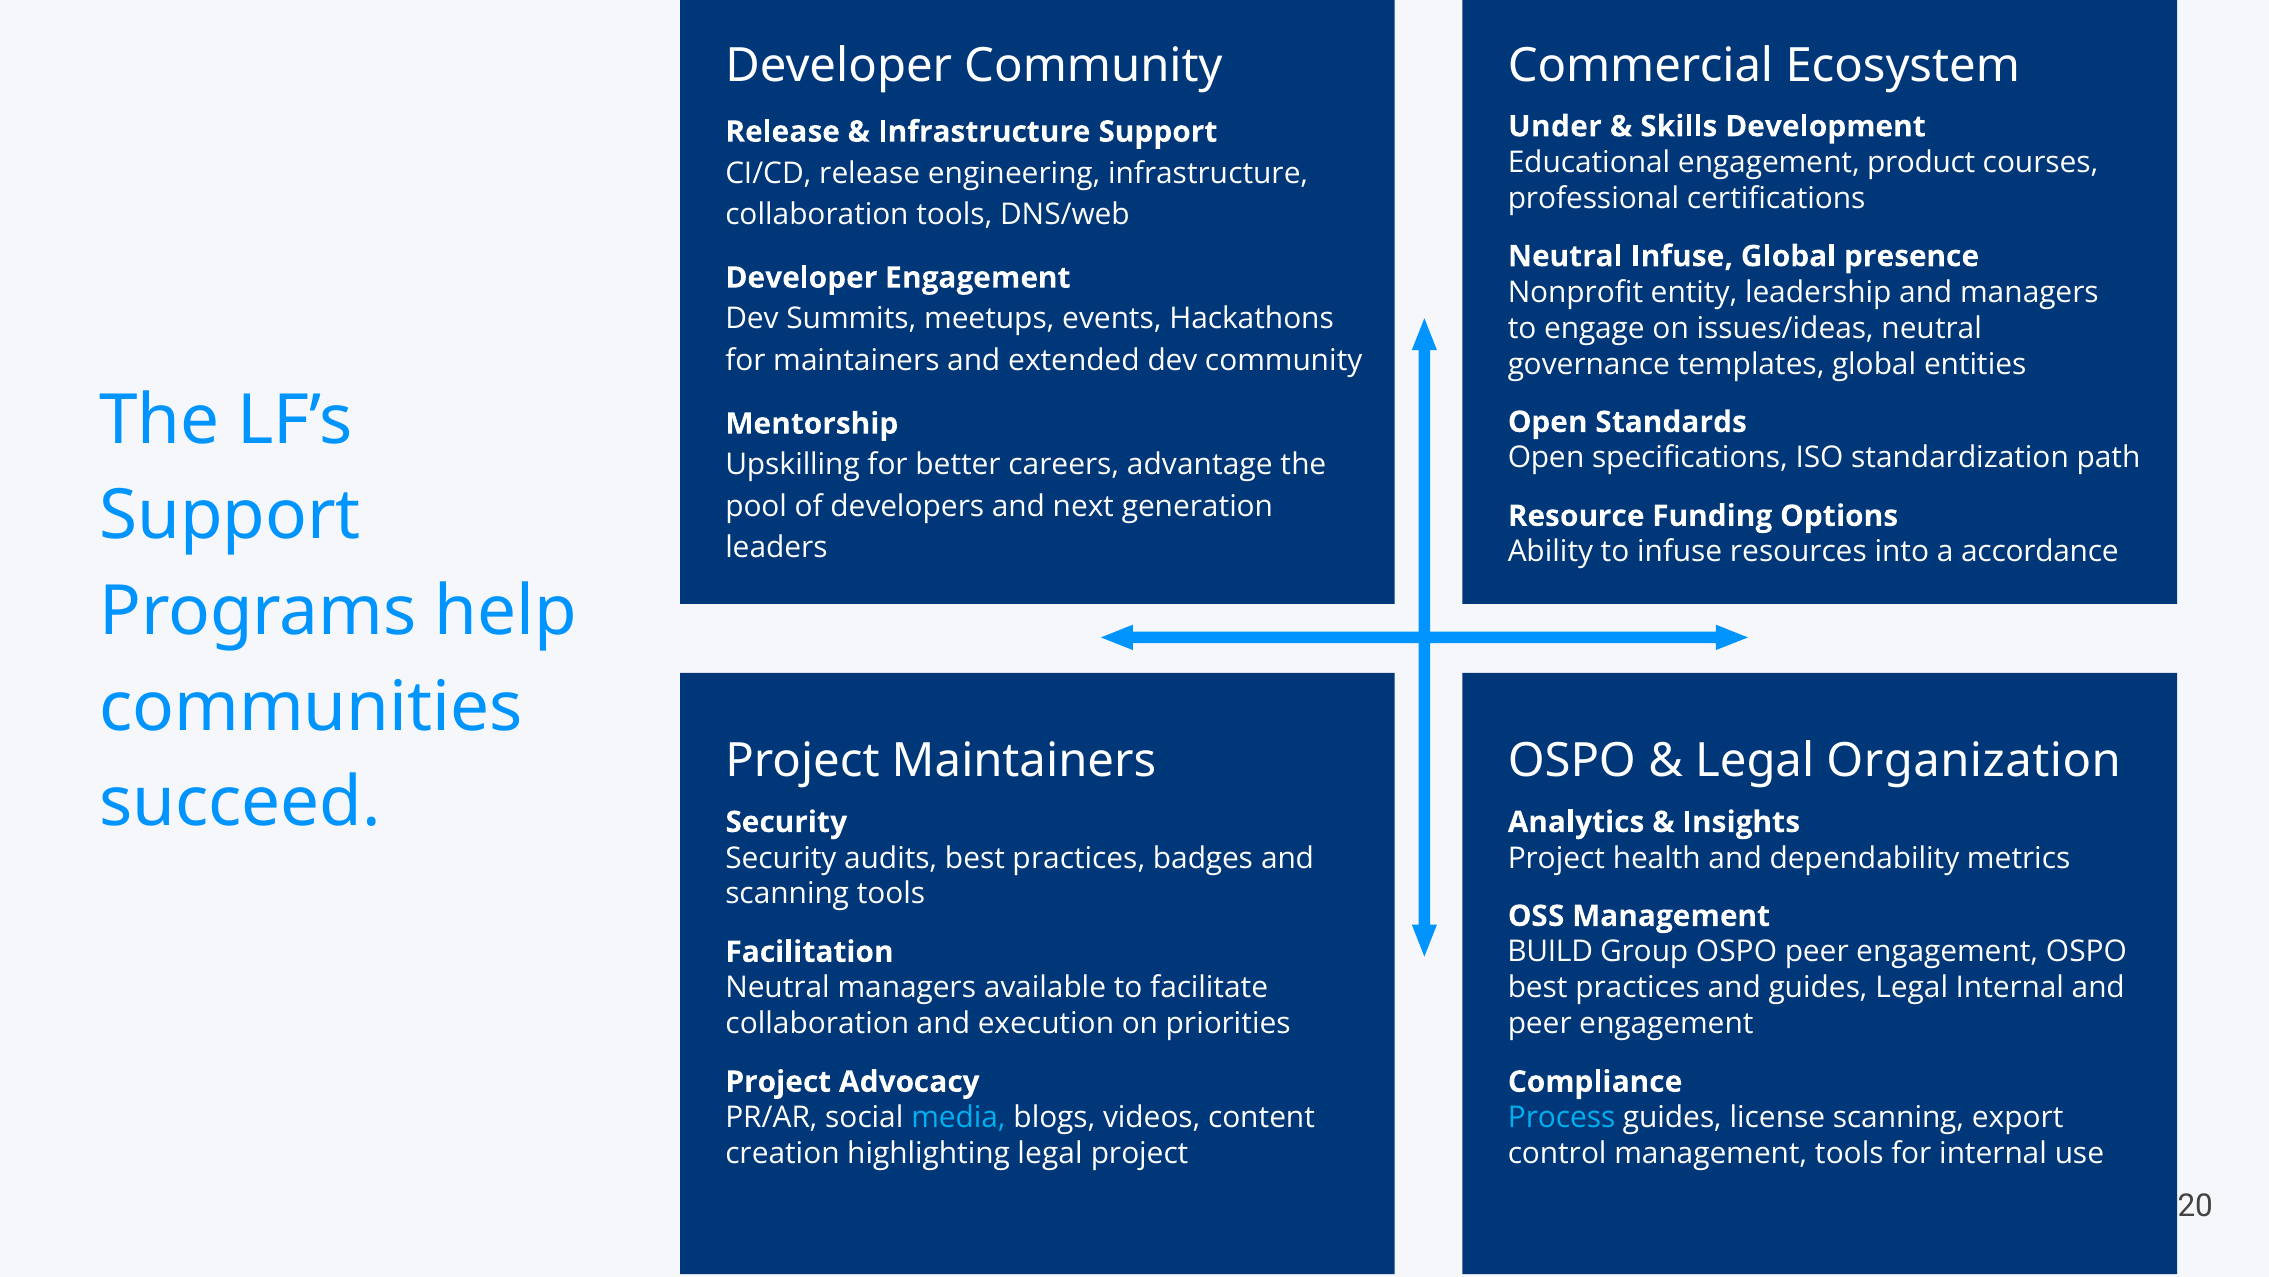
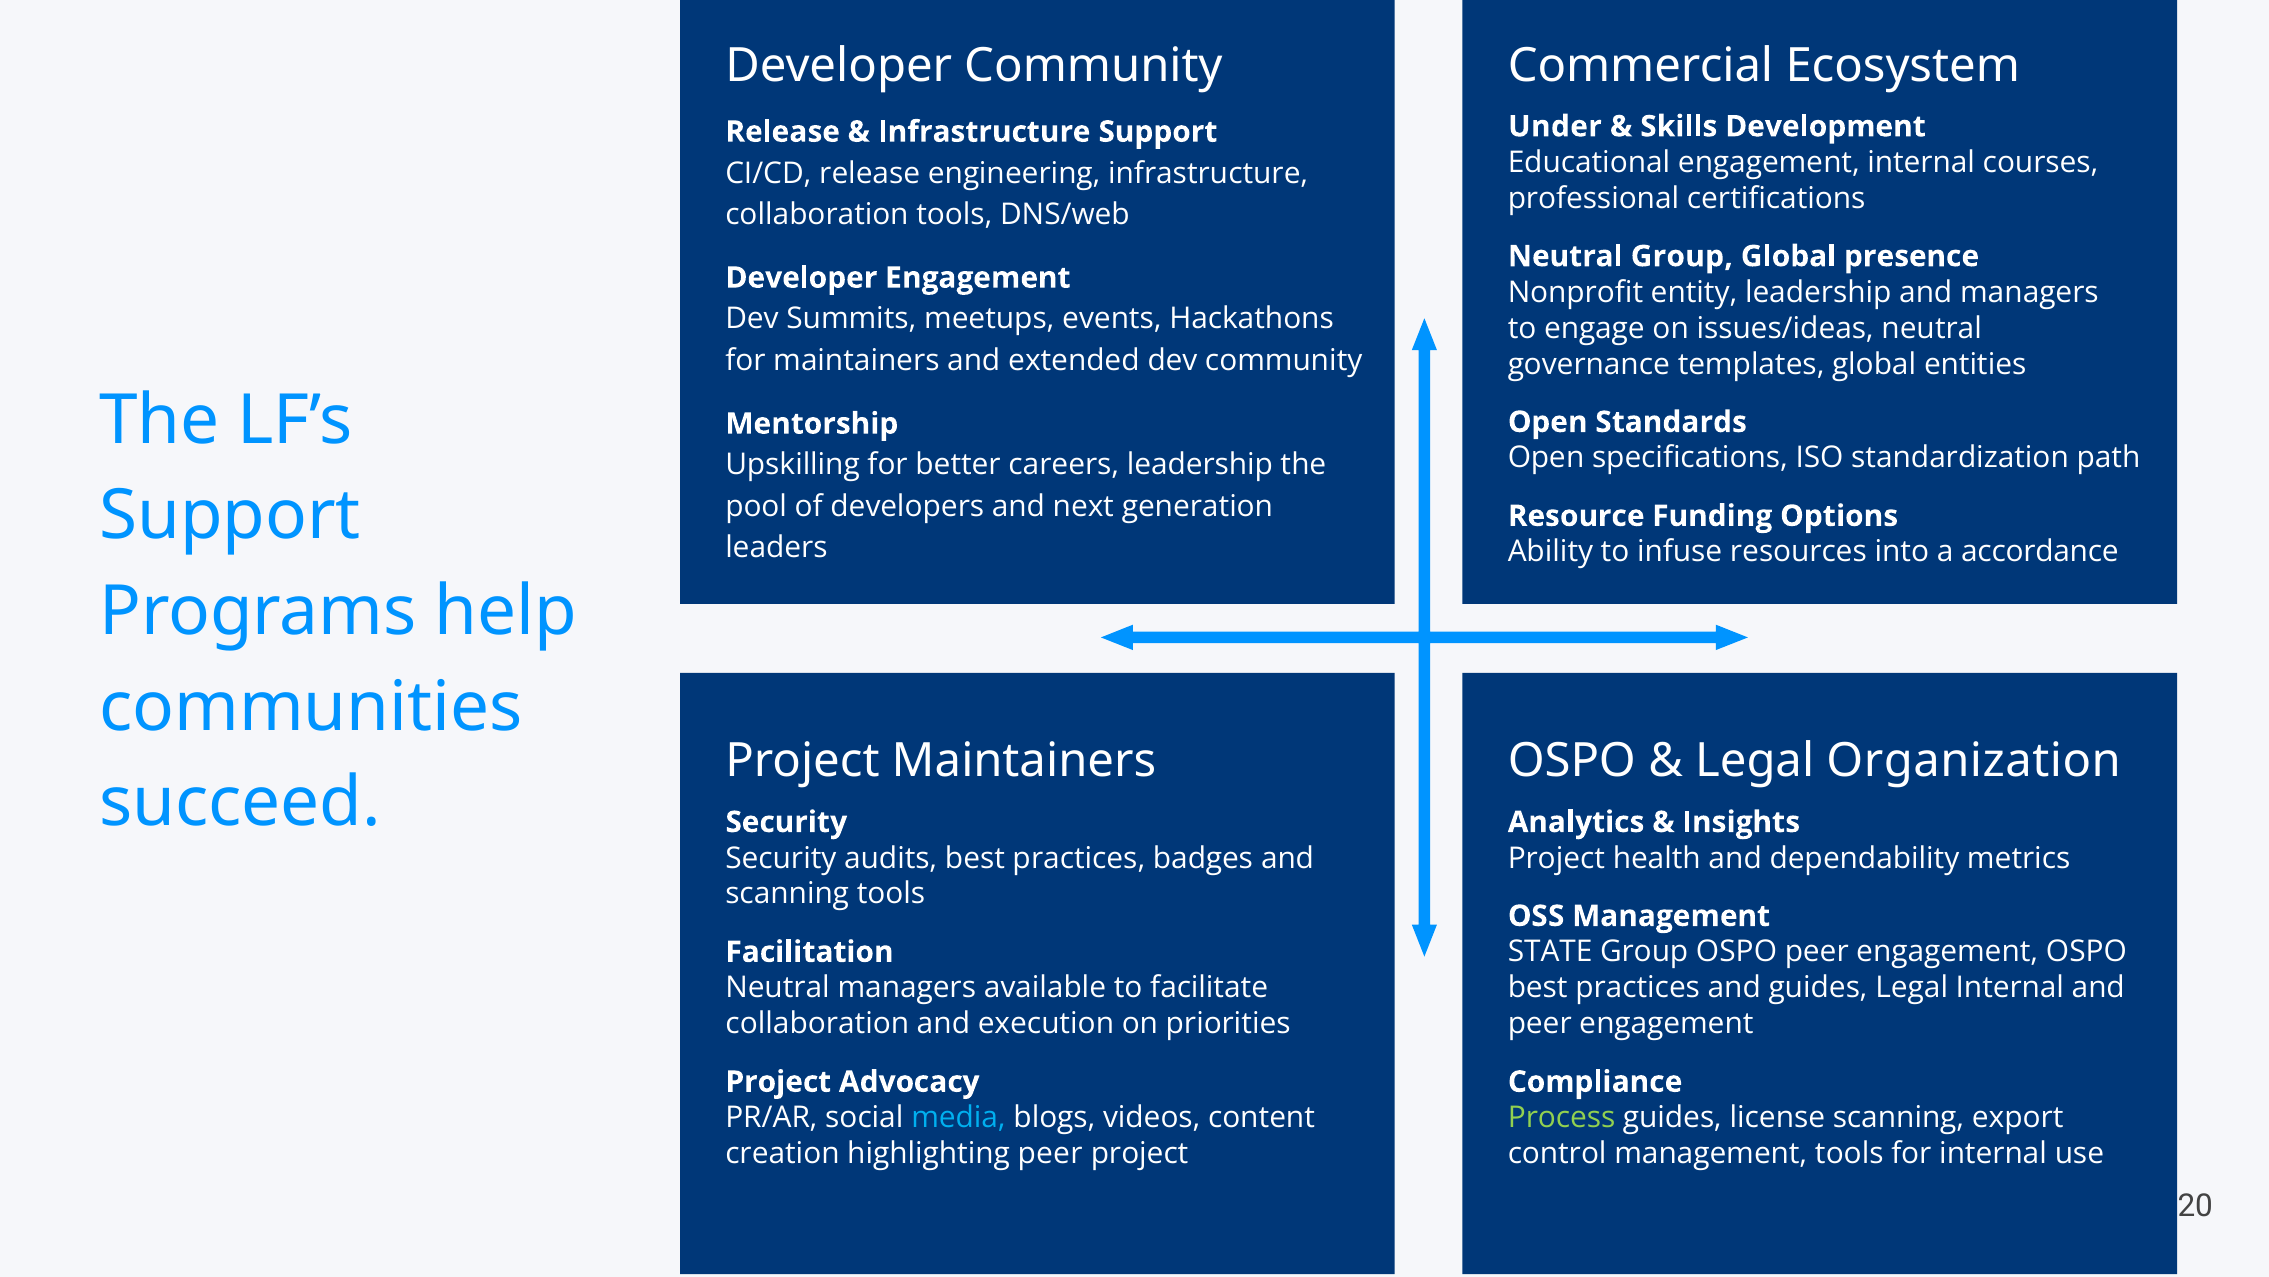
engagement product: product -> internal (1921, 162)
Neutral Infuse: Infuse -> Group (1682, 256)
careers advantage: advantage -> leadership (1200, 465)
BUILD: BUILD -> STATE (1550, 952)
Process colour: light blue -> light green (1562, 1117)
highlighting legal: legal -> peer (1050, 1153)
